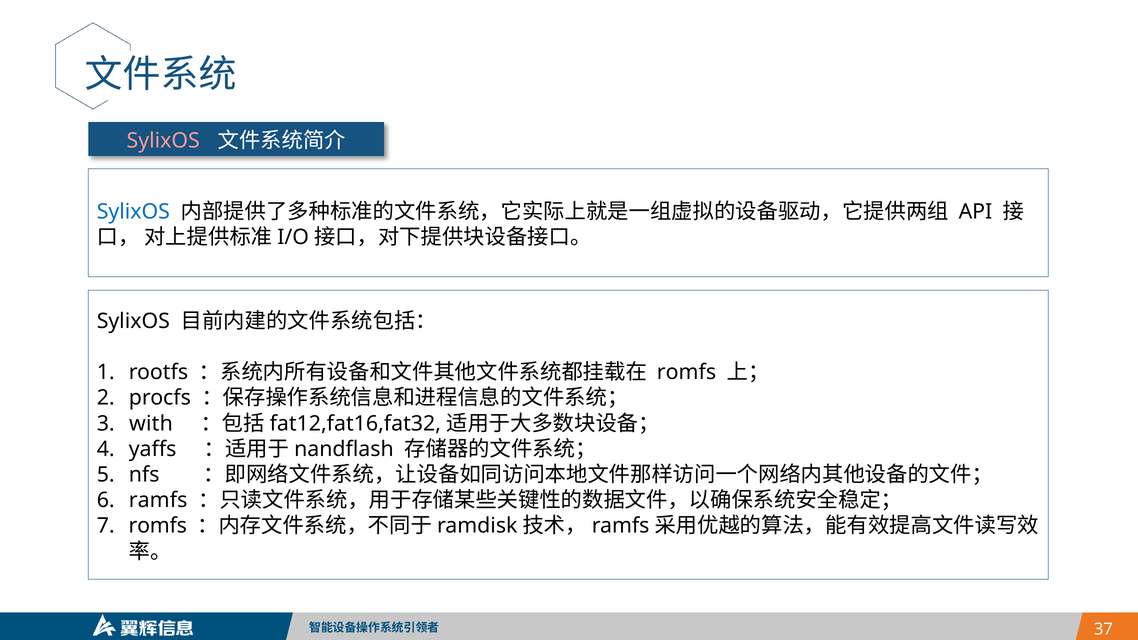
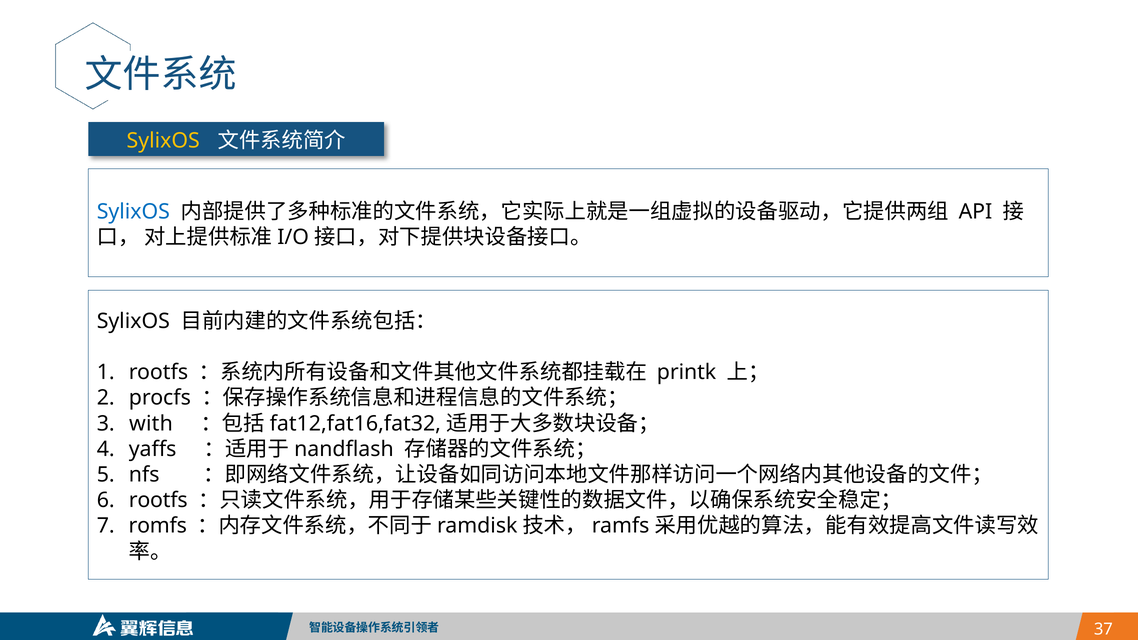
SylixOS colour: pink -> yellow (163, 141)
romfs: romfs -> printk (687, 372)
ramfs: ramfs -> rootfs (158, 500)
